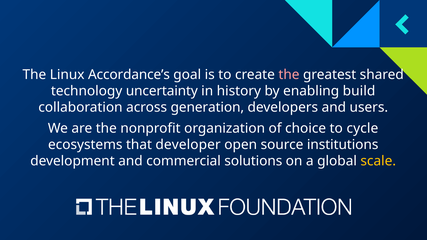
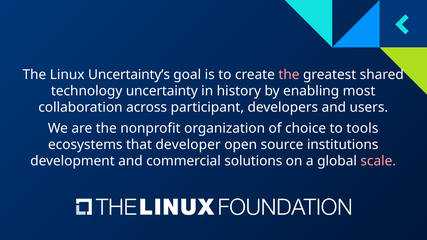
Accordance’s: Accordance’s -> Uncertainty’s (129, 75)
build: build -> most (359, 91)
generation: generation -> participant (207, 107)
cycle: cycle -> tools (362, 129)
scale colour: yellow -> pink (378, 161)
